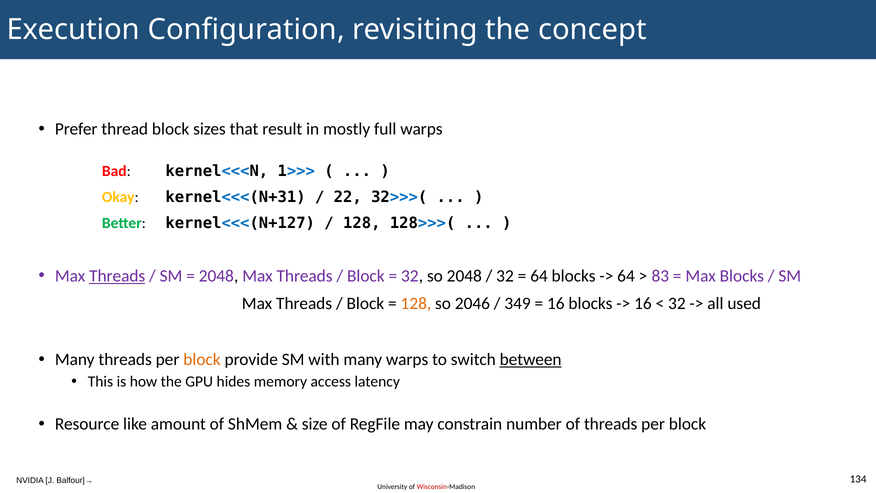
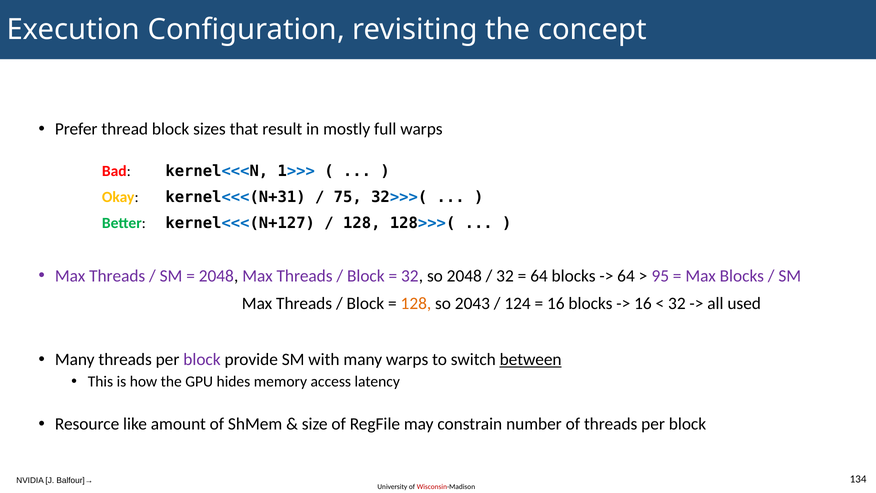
22: 22 -> 75 (348, 197)
Threads underline: present -> none (117, 276)
83: 83 -> 95 (660, 276)
2046: 2046 -> 2043 (472, 304)
349: 349 -> 124 (518, 304)
block colour: orange -> purple (202, 359)
